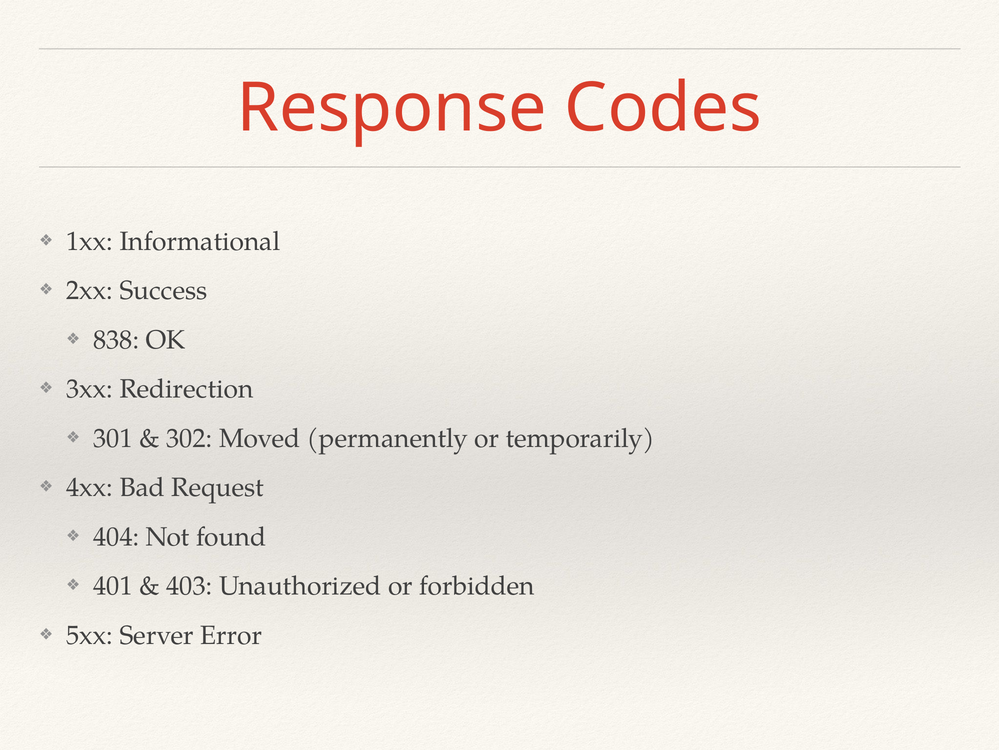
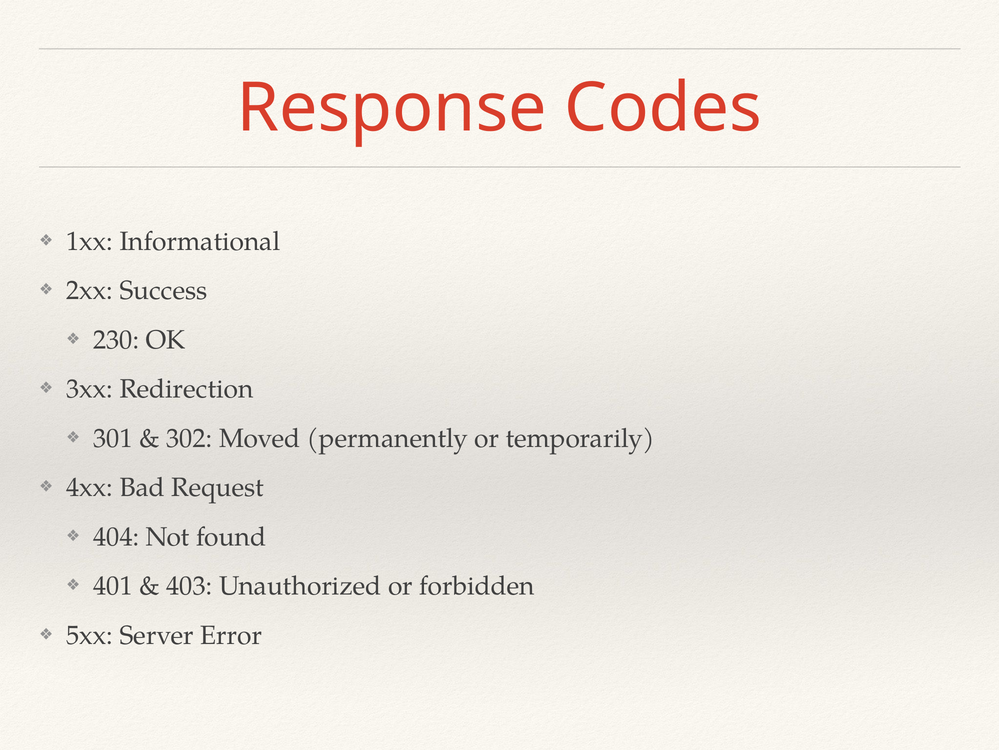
838: 838 -> 230 (116, 340)
